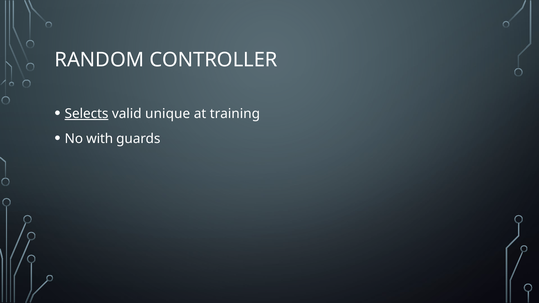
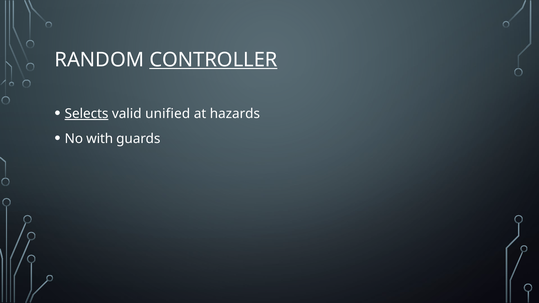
CONTROLLER underline: none -> present (213, 60)
unique: unique -> unified (168, 114)
training: training -> hazards (235, 114)
